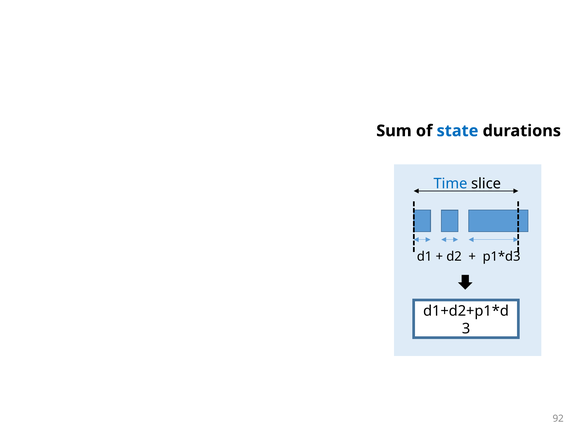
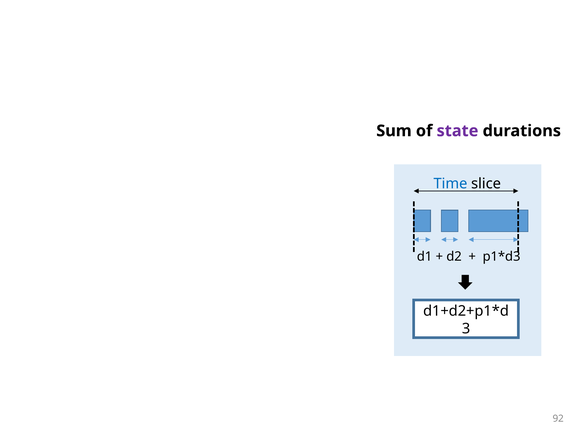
state colour: blue -> purple (457, 131)
